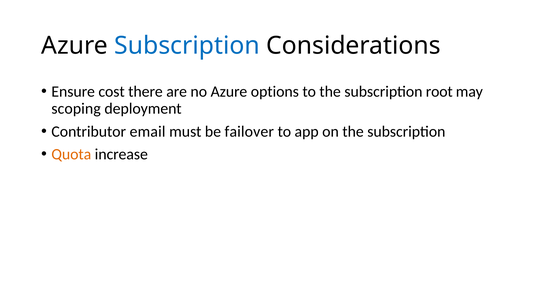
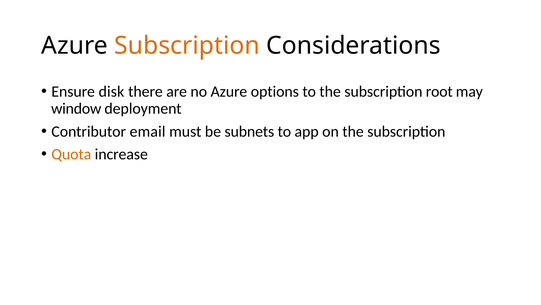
Subscription colour: blue -> orange (187, 45)
cost: cost -> disk (111, 91)
scoping: scoping -> window (76, 109)
failover: failover -> subnets (249, 131)
